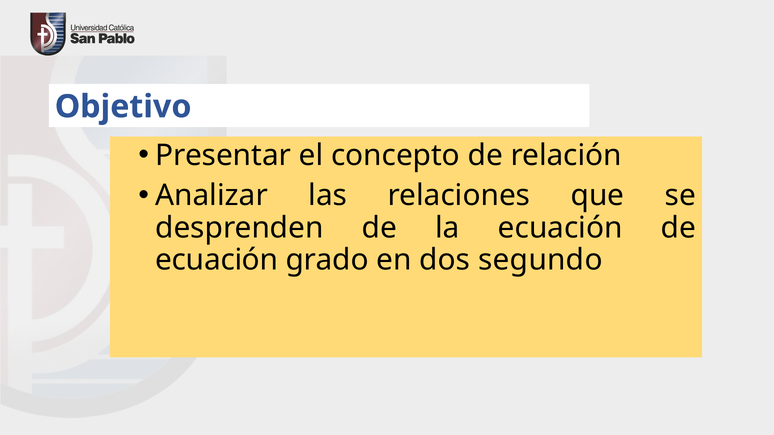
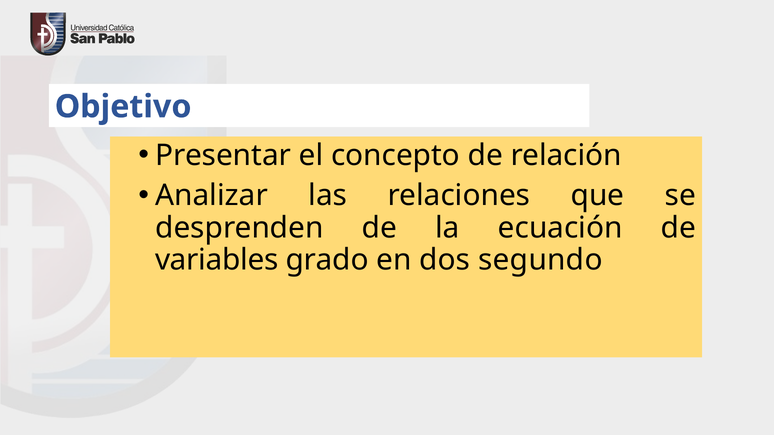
ecuación: ecuación -> variables (217, 260)
